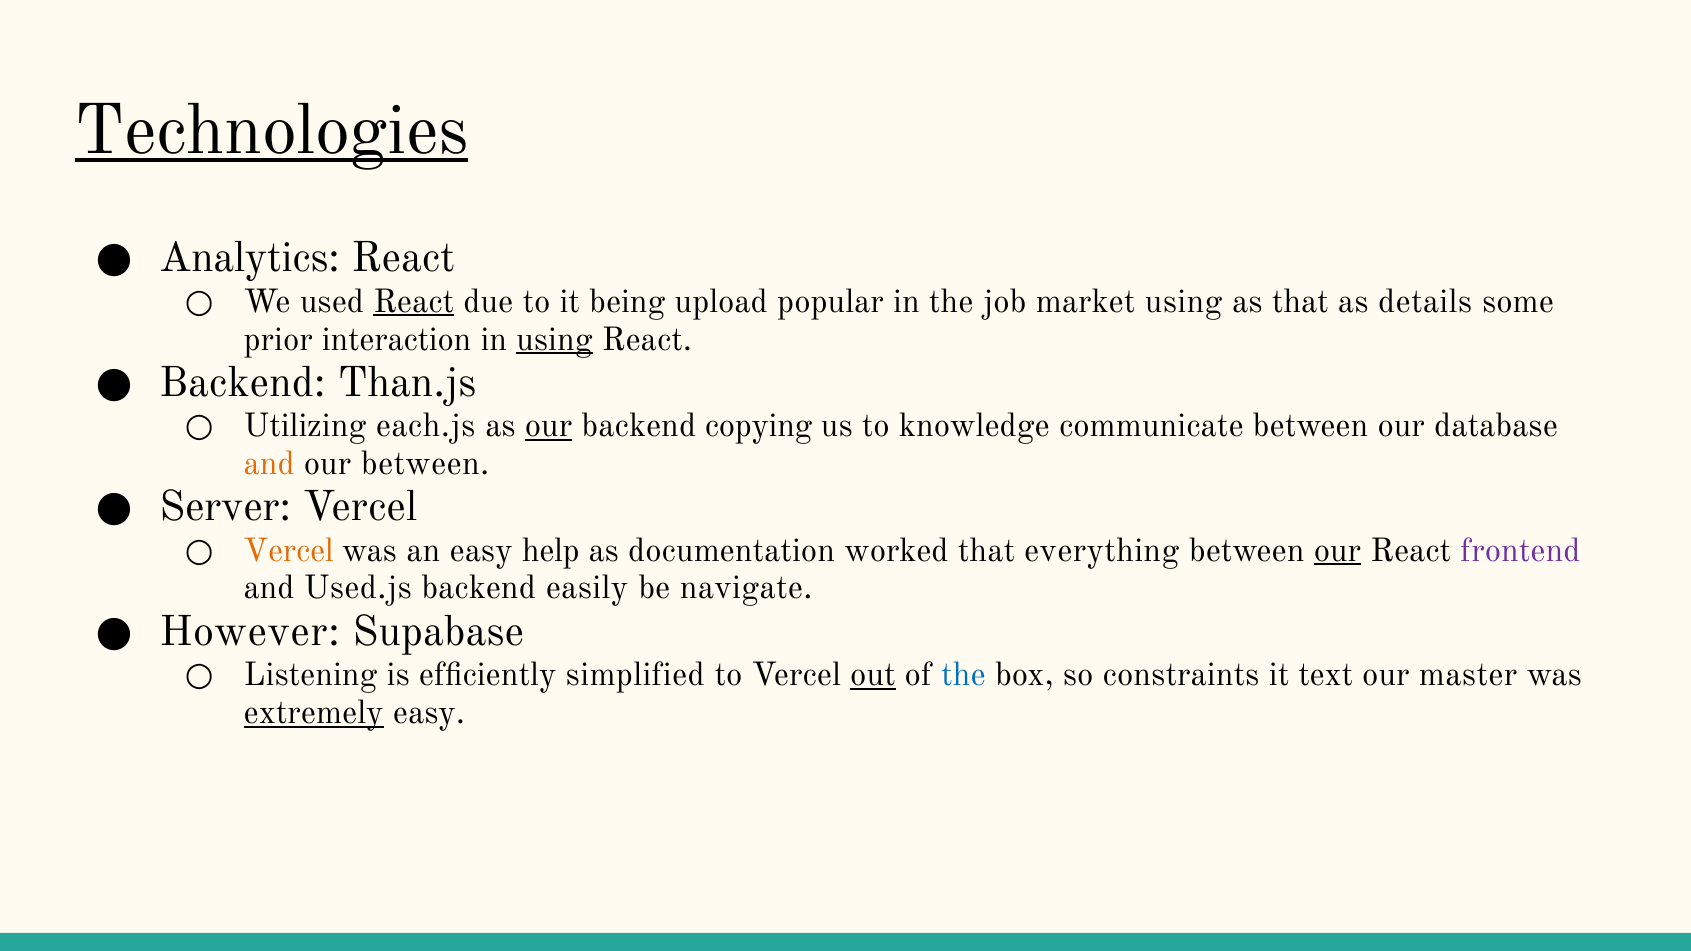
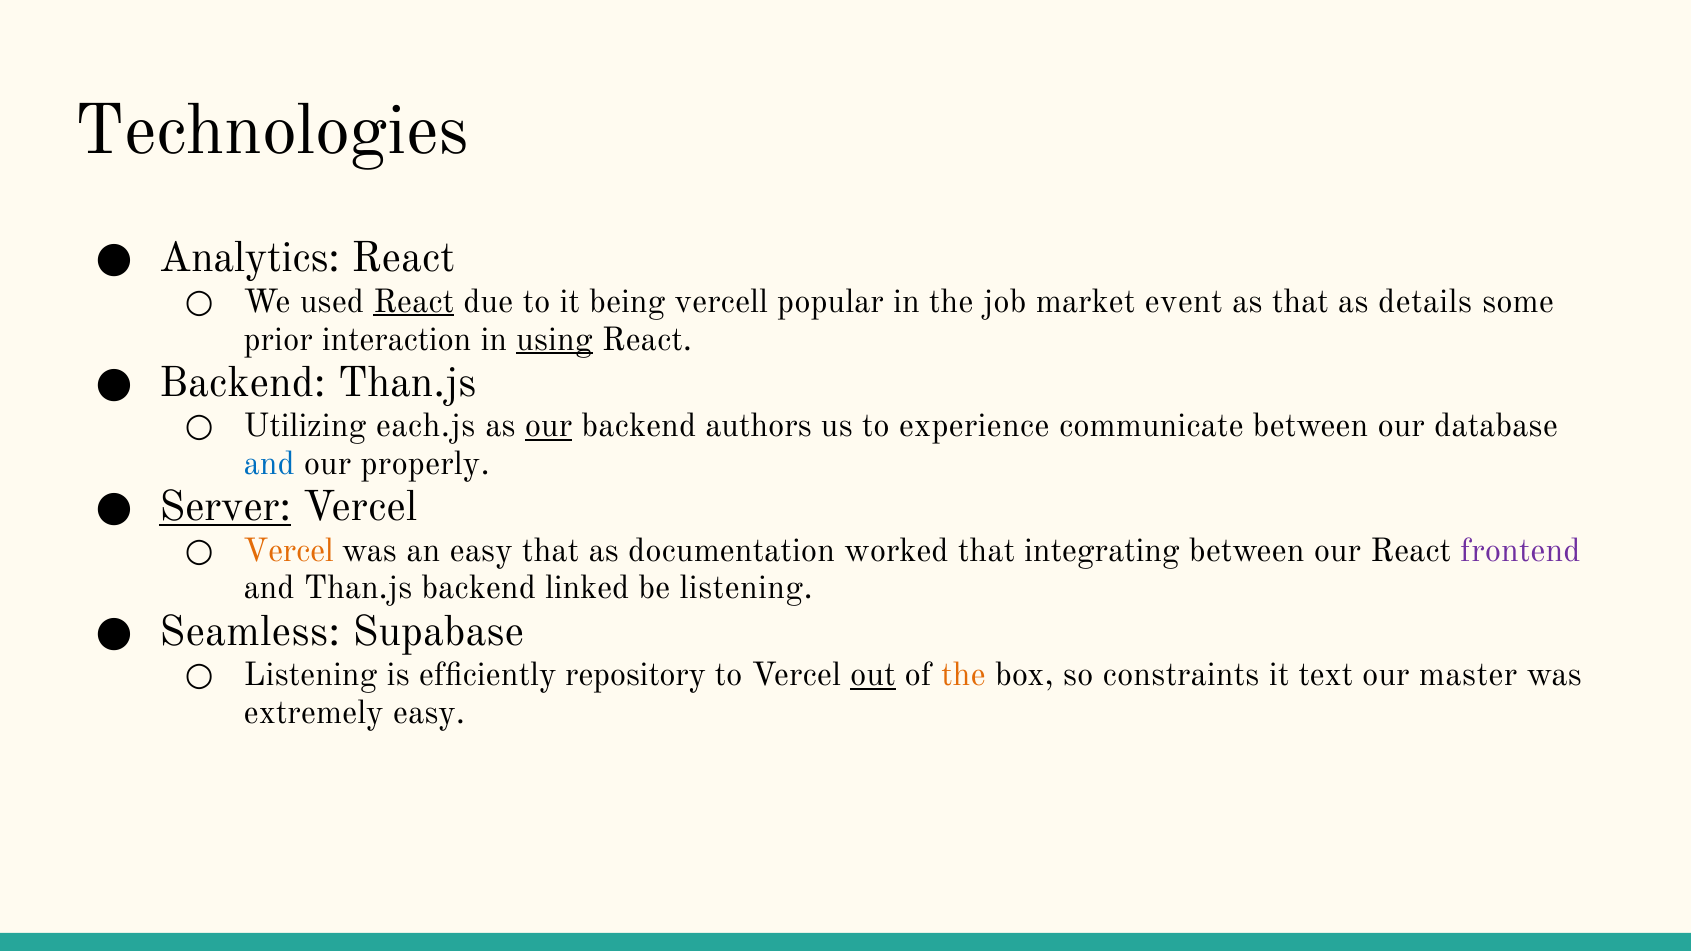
Technologies underline: present -> none (272, 130)
upload: upload -> vercell (721, 301)
market using: using -> event (1184, 301)
copying: copying -> authors (759, 426)
knowledge: knowledge -> experience (974, 426)
and colour: orange -> blue (269, 464)
our between: between -> properly (425, 464)
Server underline: none -> present (225, 507)
easy help: help -> that (551, 550)
everything: everything -> integrating (1102, 550)
our underline: present -> none (1337, 550)
and Used.js: Used.js -> Than.js (358, 588)
easily: easily -> linked (587, 588)
be navigate: navigate -> listening (746, 588)
However: However -> Seamless (250, 632)
simplified: simplified -> repository (636, 675)
the colour: blue -> orange (963, 675)
extremely underline: present -> none (314, 713)
